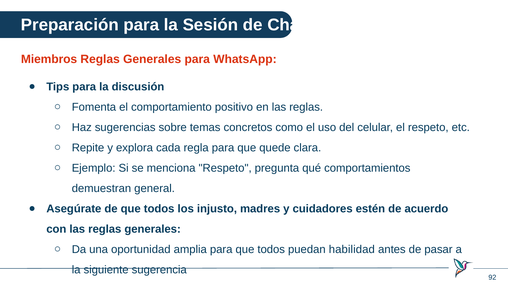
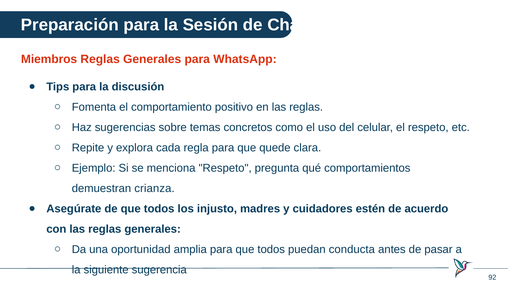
general: general -> crianza (154, 188)
habilidad: habilidad -> conducta (352, 249)
